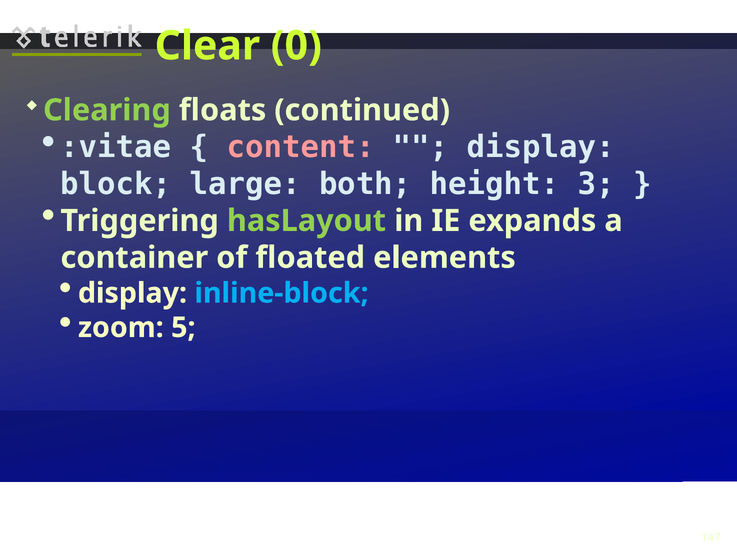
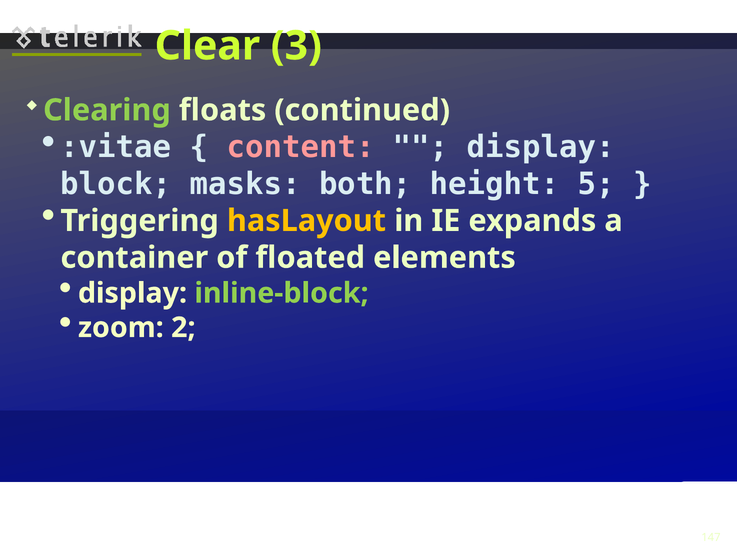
0: 0 -> 3 (296, 46)
large: large -> masks (245, 184)
3: 3 -> 5 (596, 184)
hasLayout colour: light green -> yellow (306, 221)
inline-block colour: light blue -> light green (282, 293)
5: 5 -> 2 (183, 327)
